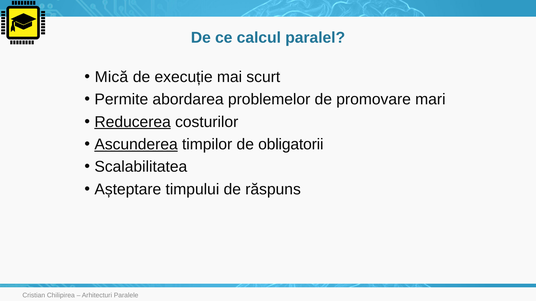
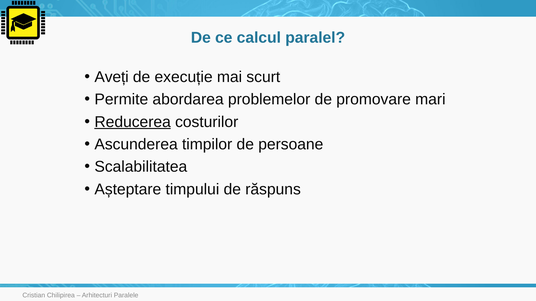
Mică: Mică -> Aveți (112, 77)
Ascunderea underline: present -> none (136, 145)
obligatorii: obligatorii -> persoane (291, 145)
